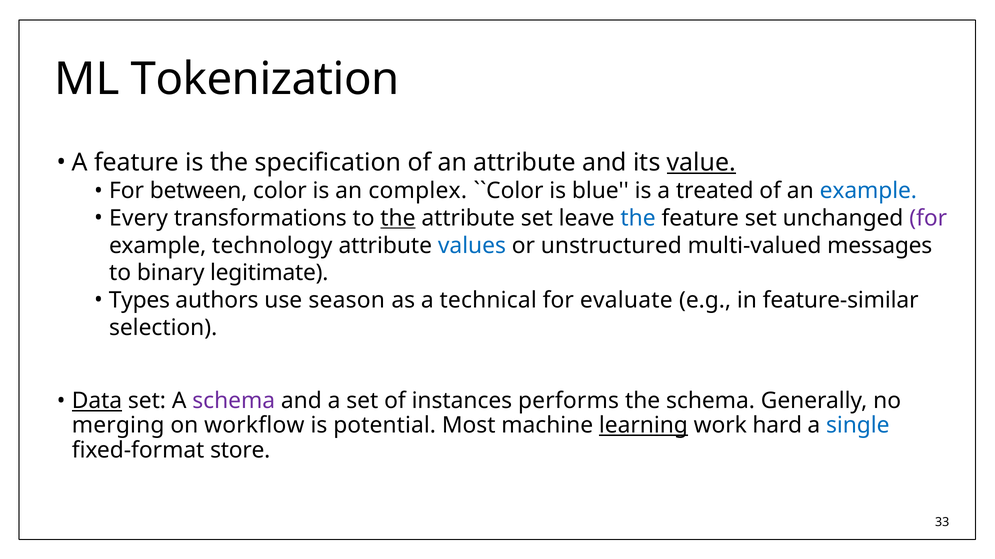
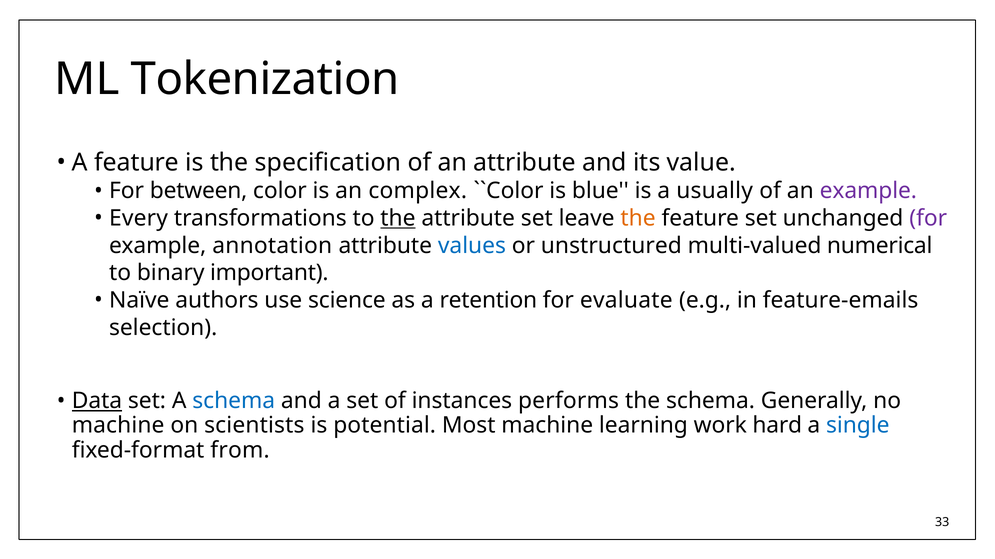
value underline: present -> none (701, 163)
treated: treated -> usually (715, 191)
example colour: blue -> purple (868, 191)
the colour: blue -> orange (638, 218)
technology: technology -> annotation (272, 246)
messages: messages -> numerical (880, 246)
legitimate: legitimate -> important (269, 273)
Types: Types -> Naïve (139, 301)
season: season -> science (347, 301)
technical: technical -> retention (488, 301)
feature-similar: feature-similar -> feature-emails (841, 301)
schema colour: purple -> blue (234, 401)
merging: merging -> machine (118, 426)
workflow: workflow -> scientists (254, 426)
learning underline: present -> none (643, 426)
store: store -> from (240, 451)
